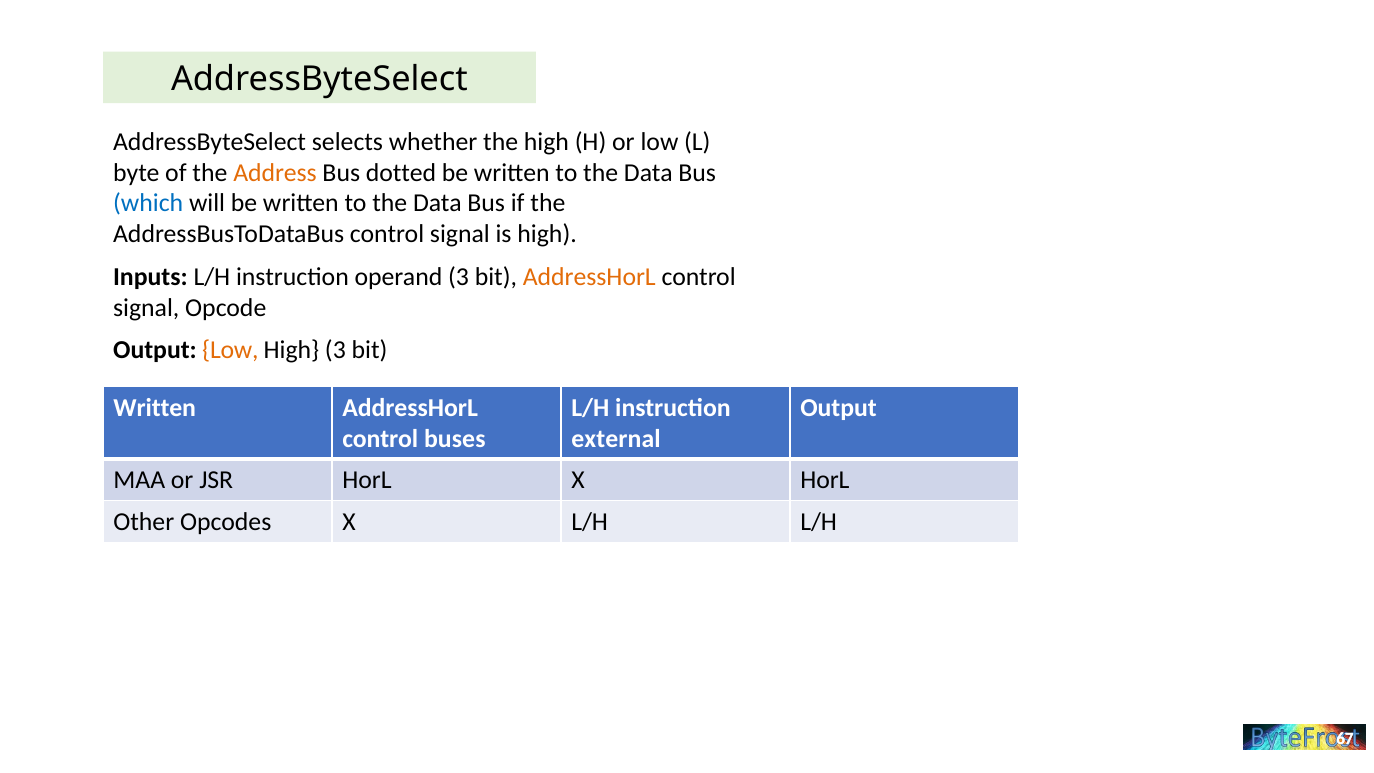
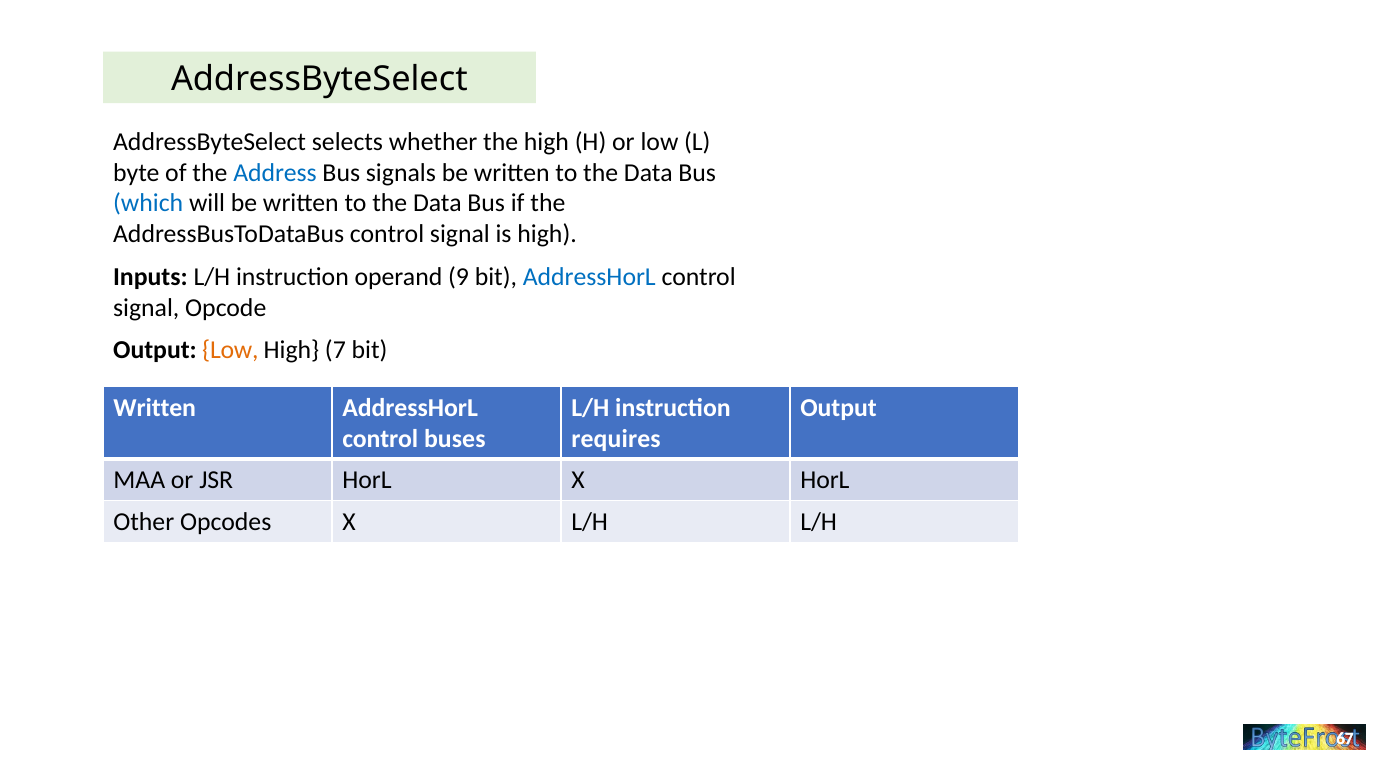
Address colour: orange -> blue (275, 173)
dotted: dotted -> signals (401, 173)
operand 3: 3 -> 9 (459, 277)
AddressHorL colour: orange -> blue (589, 277)
High 3: 3 -> 7 (335, 350)
external: external -> requires (616, 439)
